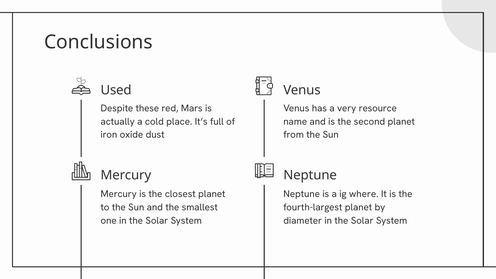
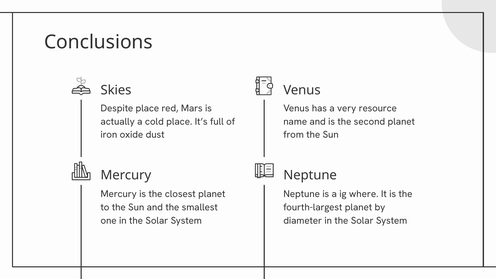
Used: Used -> Skies (116, 90)
Despite these: these -> place (147, 108)
